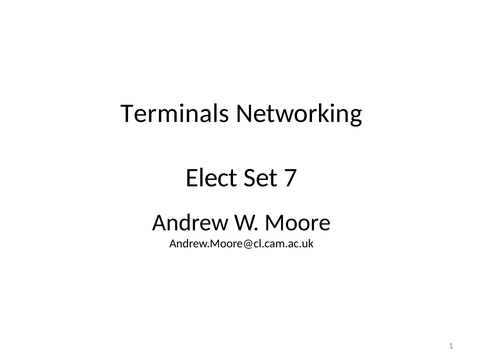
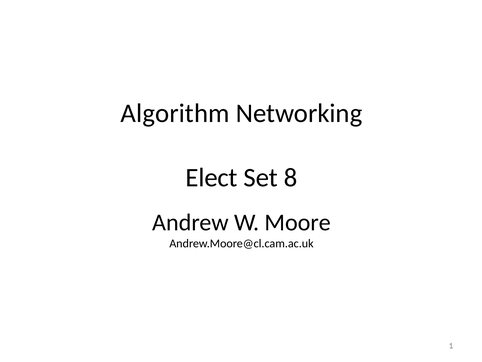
Terminals: Terminals -> Algorithm (175, 113)
7: 7 -> 8 (291, 178)
